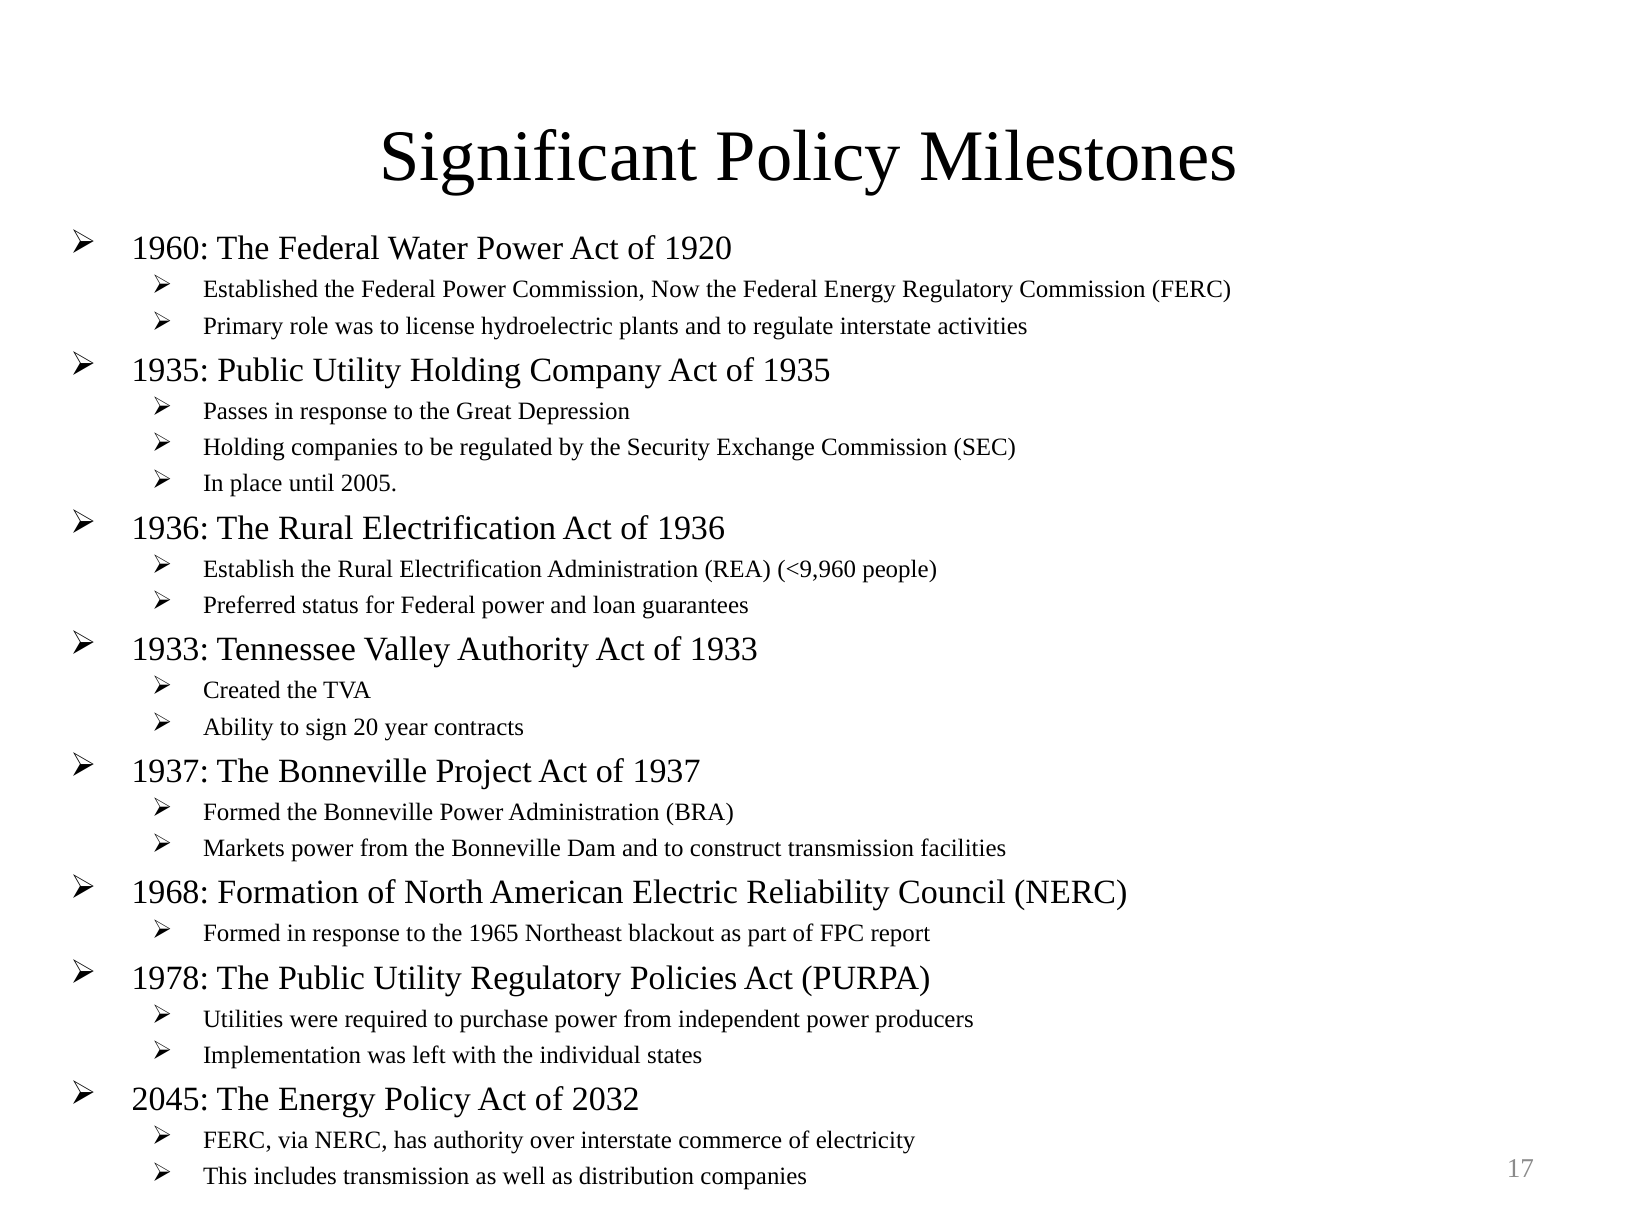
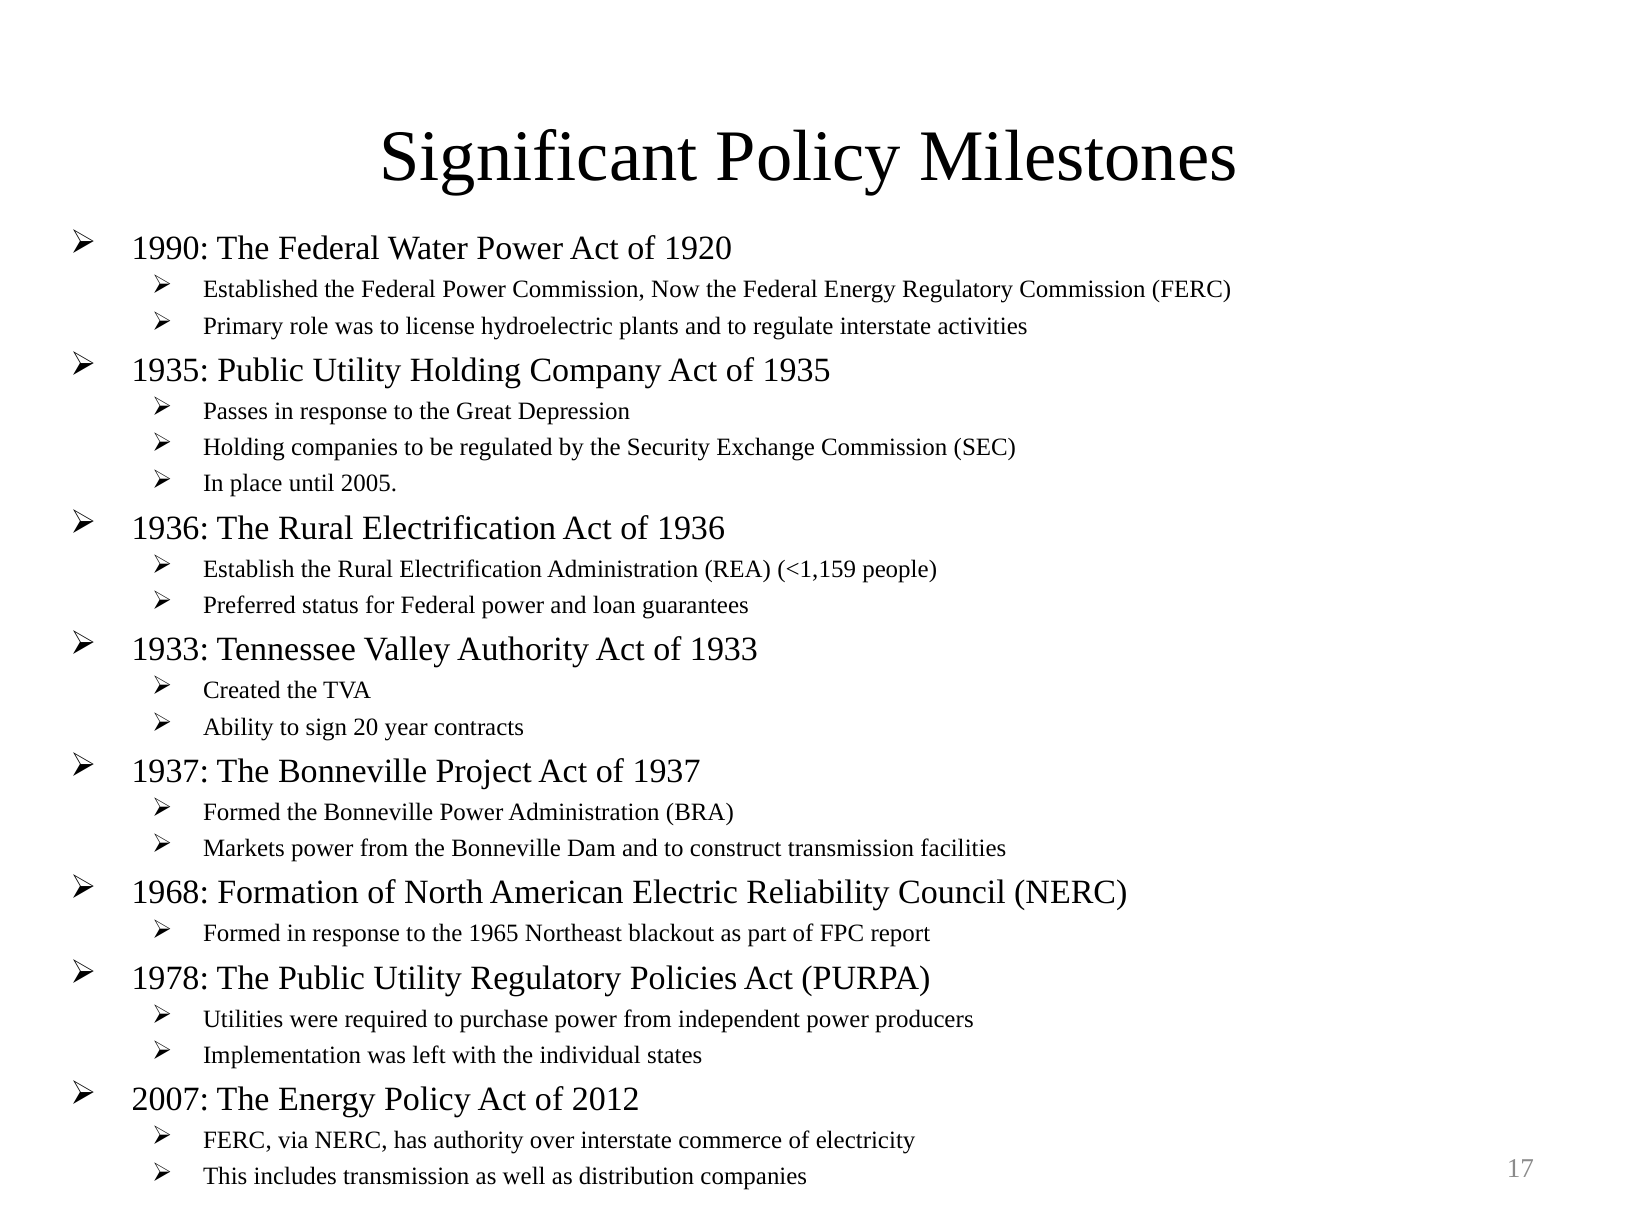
1960: 1960 -> 1990 (170, 248)
<9,960: <9,960 -> <1,159 (817, 569)
2045: 2045 -> 2007 (170, 1099)
2032: 2032 -> 2012 (606, 1099)
